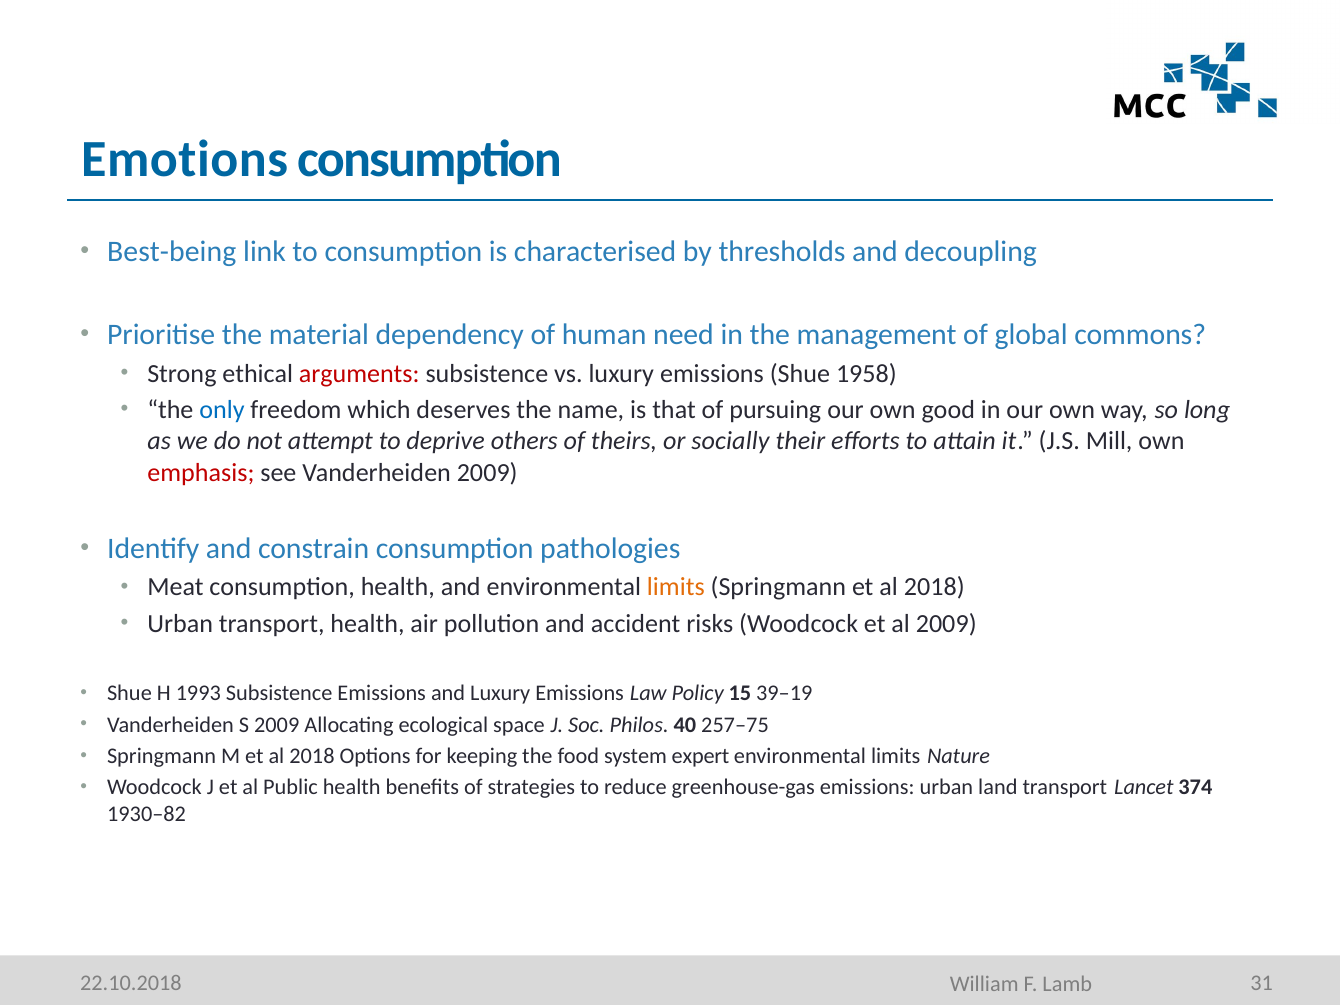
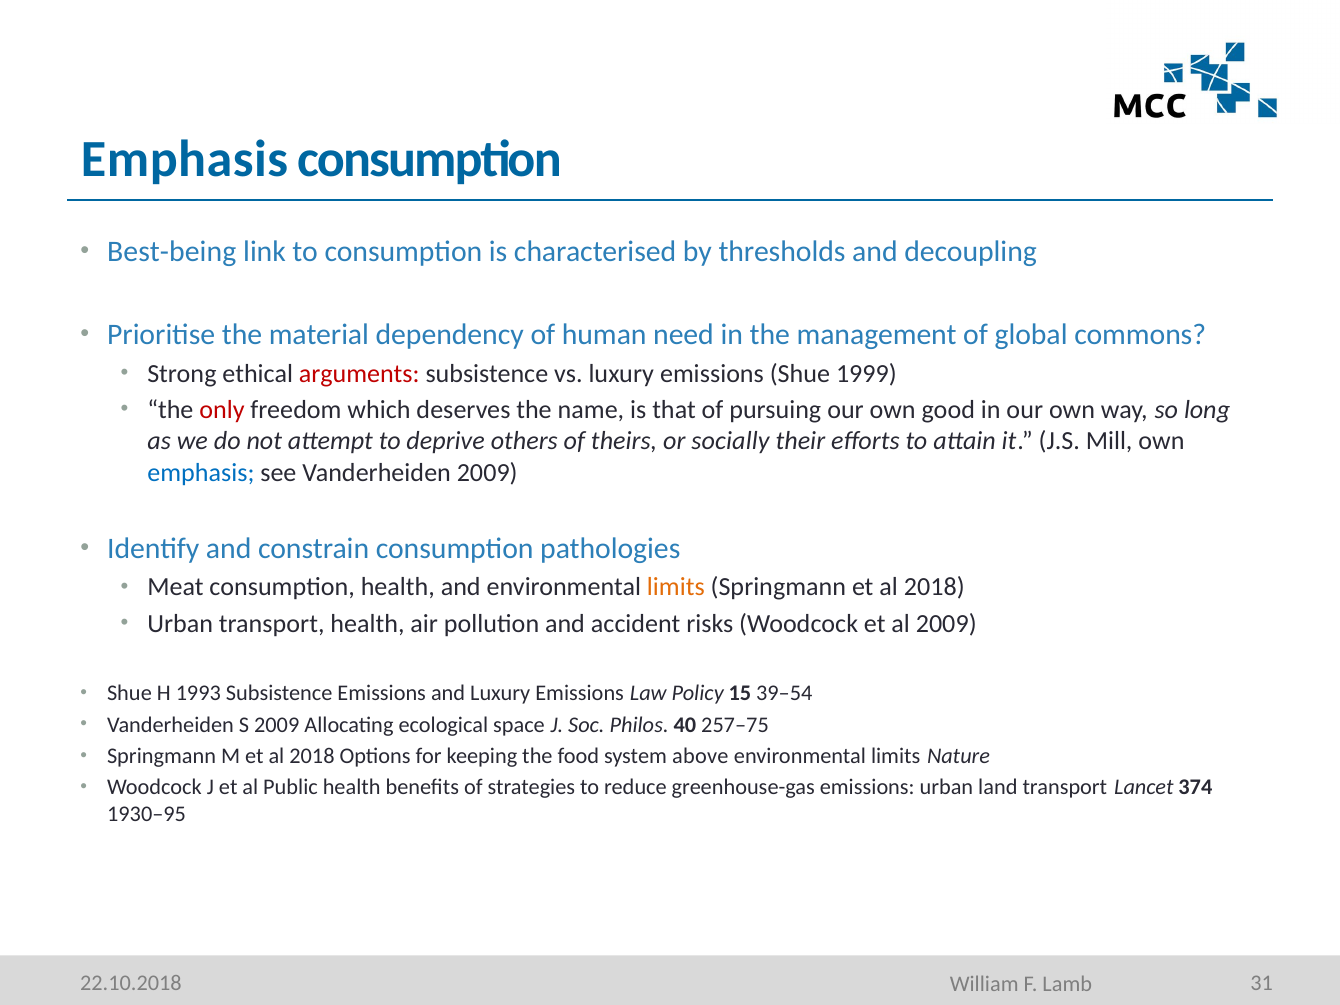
Emotions: Emotions -> Emphasis (185, 159)
1958: 1958 -> 1999 (866, 373)
only colour: blue -> red (222, 410)
emphasis colour: red -> blue (201, 473)
39–19: 39–19 -> 39–54 (784, 693)
expert: expert -> above (700, 756)
1930–82: 1930–82 -> 1930–95 (147, 814)
